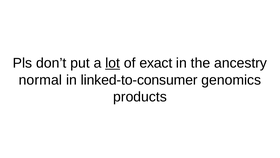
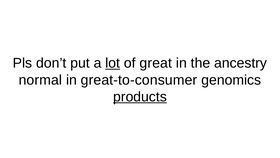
exact: exact -> great (156, 63)
linked-to-consumer: linked-to-consumer -> great-to-consumer (139, 80)
products underline: none -> present (140, 97)
